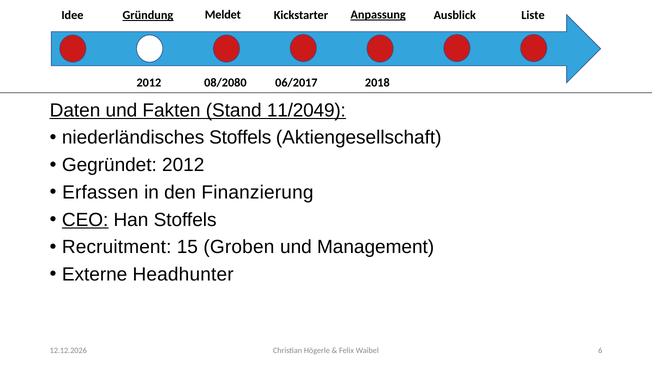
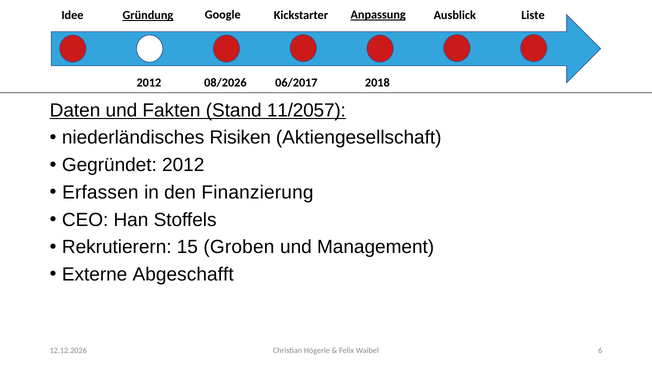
Meldet: Meldet -> Google (223, 15)
08/2080: 08/2080 -> 08/2026 (225, 83)
11/2049: 11/2049 -> 11/2057 (306, 110)
niederländisches Stoffels: Stoffels -> Risiken (240, 138)
CEO underline: present -> none (85, 220)
Recruitment: Recruitment -> Rekrutierern (117, 247)
Headhunter: Headhunter -> Abgeschafft (183, 274)
